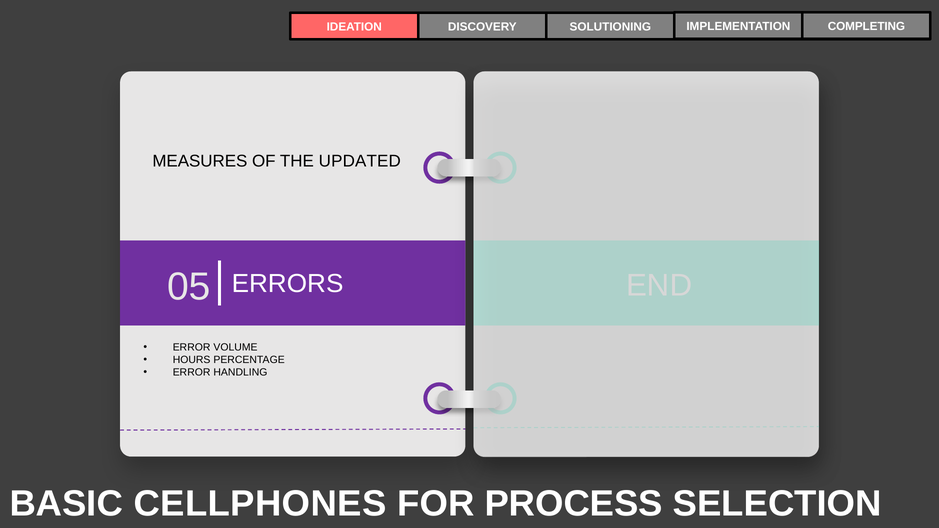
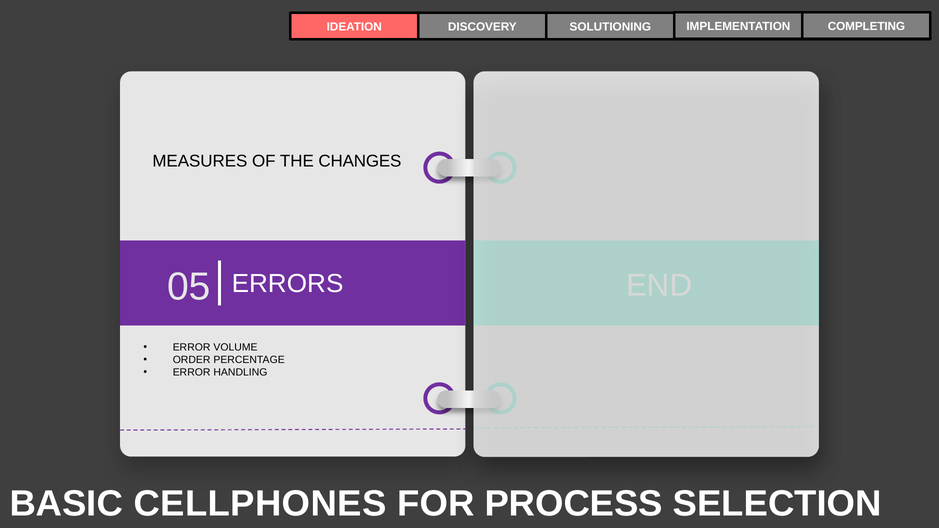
UPDATED: UPDATED -> CHANGES (360, 161)
HOURS: HOURS -> ORDER (192, 360)
